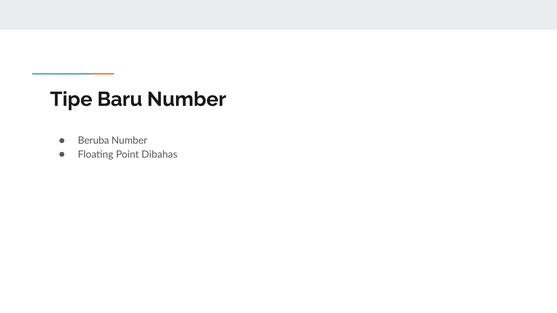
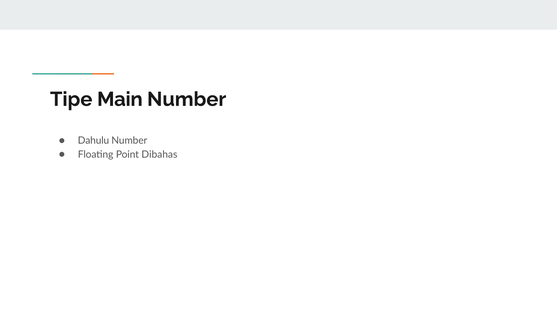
Baru: Baru -> Main (120, 99)
Beruba: Beruba -> Dahulu (93, 141)
